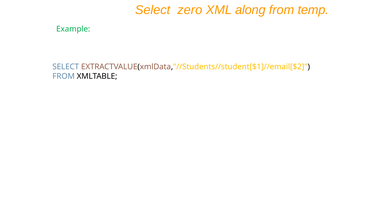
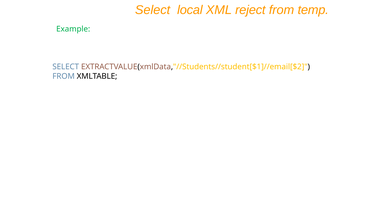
zero: zero -> local (190, 10)
along: along -> reject (250, 10)
